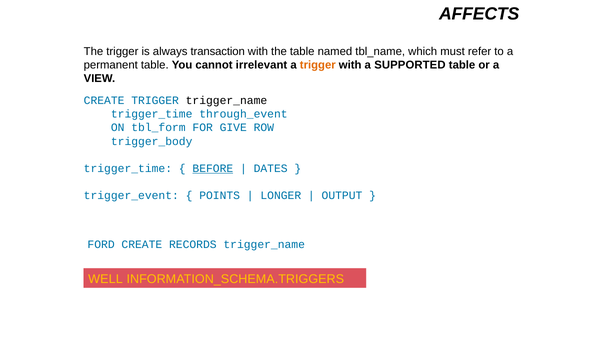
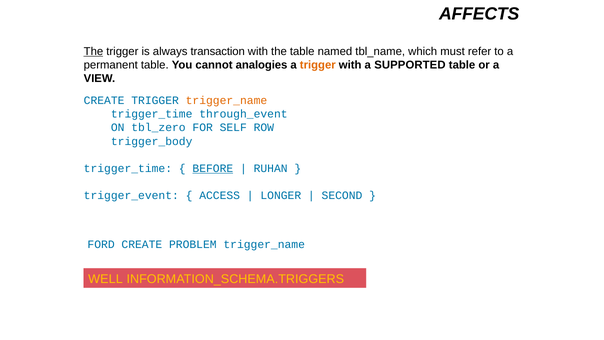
The underline: none -> present (93, 51)
irrelevant: irrelevant -> analogies (262, 65)
trigger_name colour: black -> orange (226, 100)
tbl_form: tbl_form -> tbl_zero (158, 128)
GIVE: GIVE -> SELF (233, 128)
DATES: DATES -> RUHAN (271, 168)
POINTS: POINTS -> ACCESS (220, 196)
OUTPUT: OUTPUT -> SECOND (342, 196)
RECORDS: RECORDS -> PROBLEM (193, 244)
